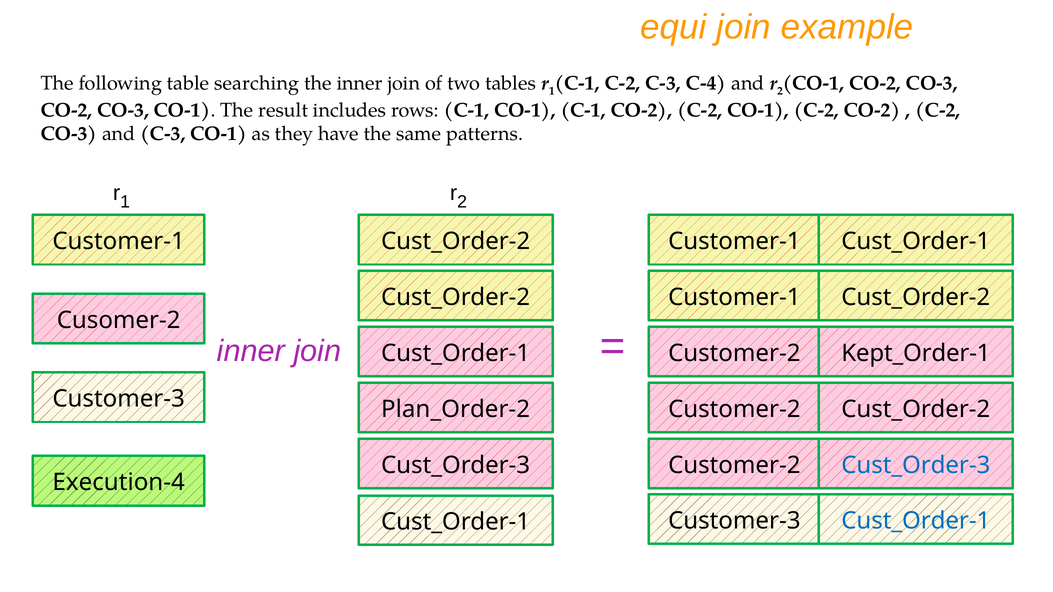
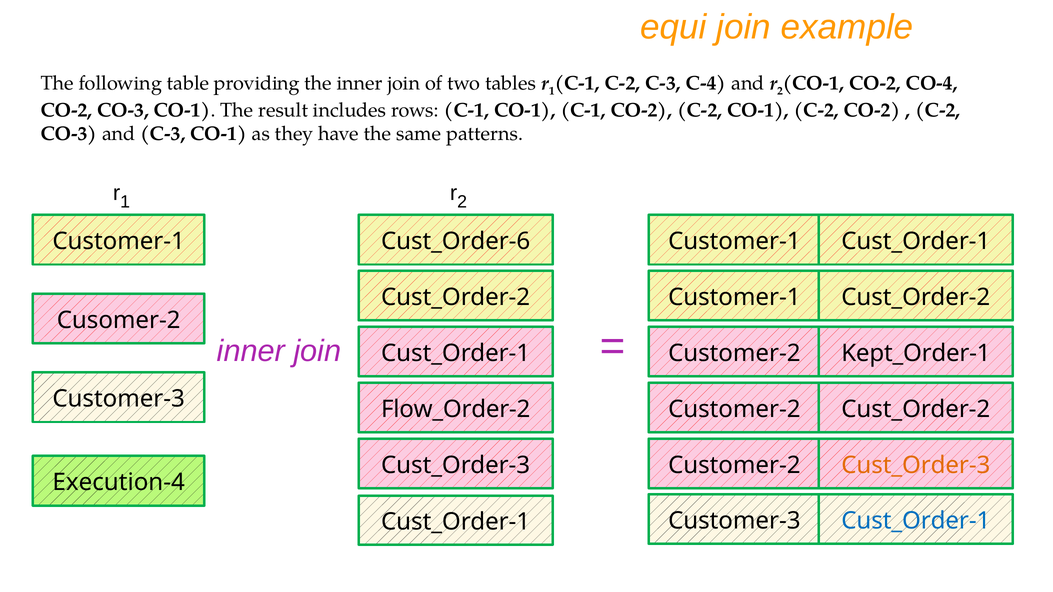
searching: searching -> providing (257, 83)
CO-1 CO-2 CO-3: CO-3 -> CO-4 (932, 83)
Cust_Order-2: Cust_Order-2 -> Cust_Order-6 (456, 241)
Plan_Order-2: Plan_Order-2 -> Flow_Order-2 (456, 409)
Cust_Order-3 colour: blue -> orange (916, 465)
